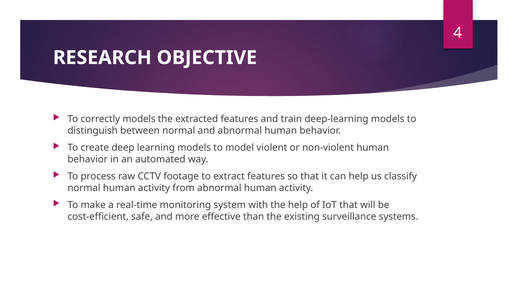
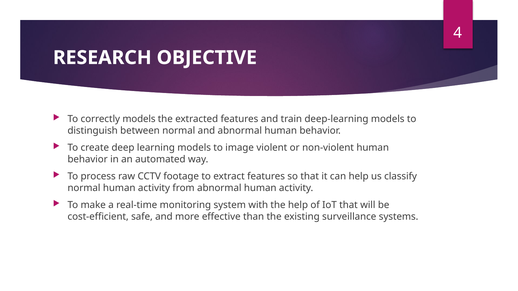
model: model -> image (240, 148)
